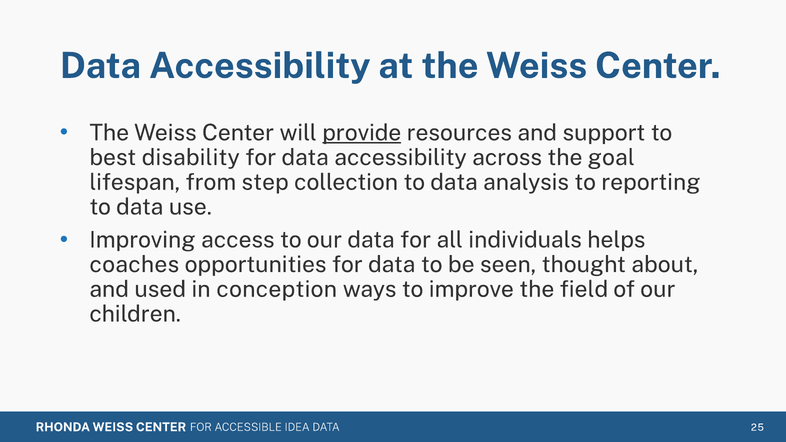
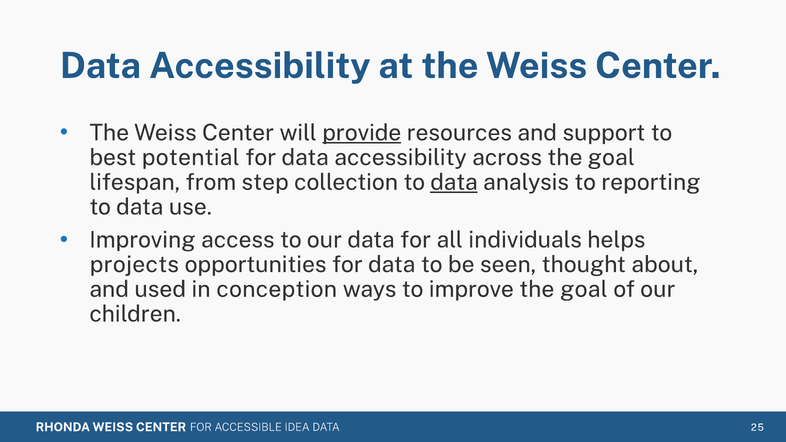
disability: disability -> potential (191, 158)
data underline: none -> present (454, 182)
coaches: coaches -> projects (134, 265)
improve the field: field -> goal (584, 289)
